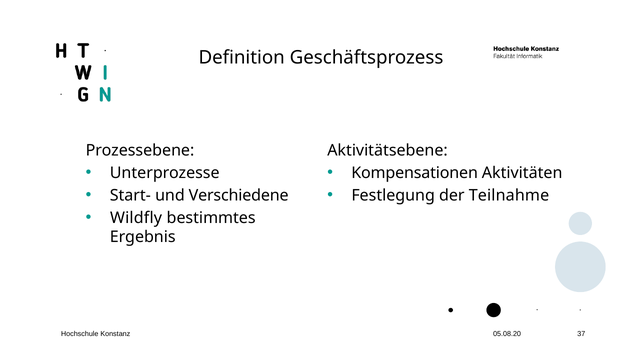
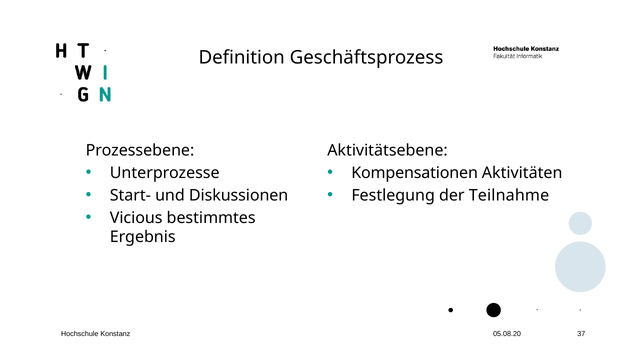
Verschiedene: Verschiedene -> Diskussionen (239, 195)
Wildfly: Wildfly -> Vicious (136, 218)
